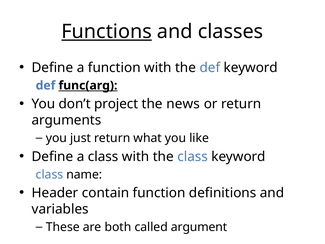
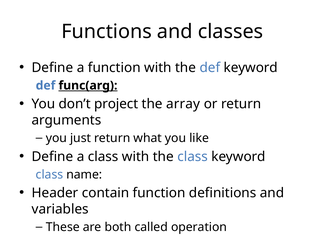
Functions underline: present -> none (107, 31)
news: news -> array (183, 104)
argument: argument -> operation (199, 227)
